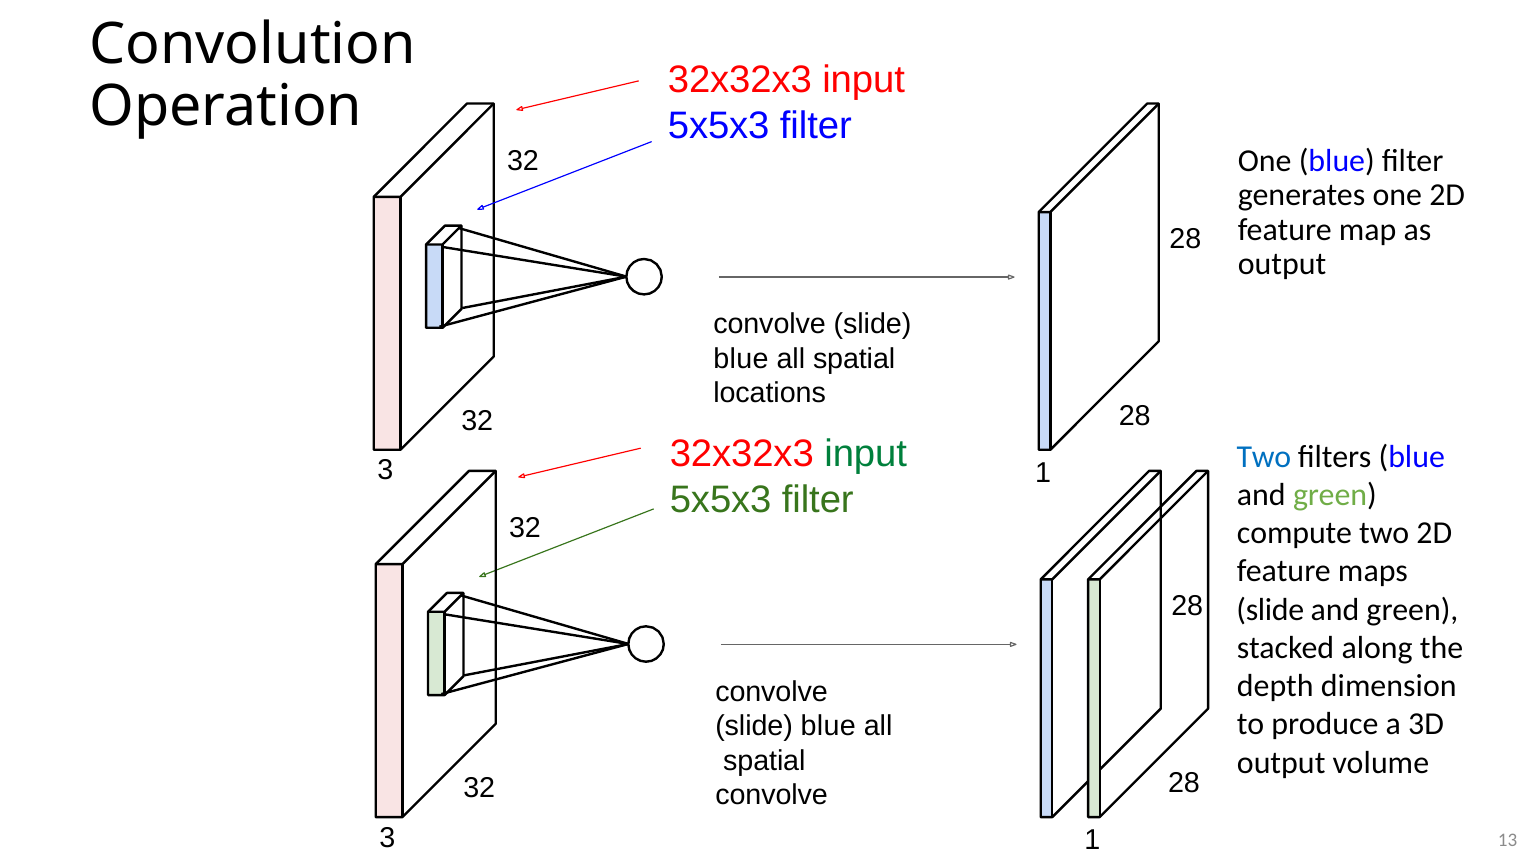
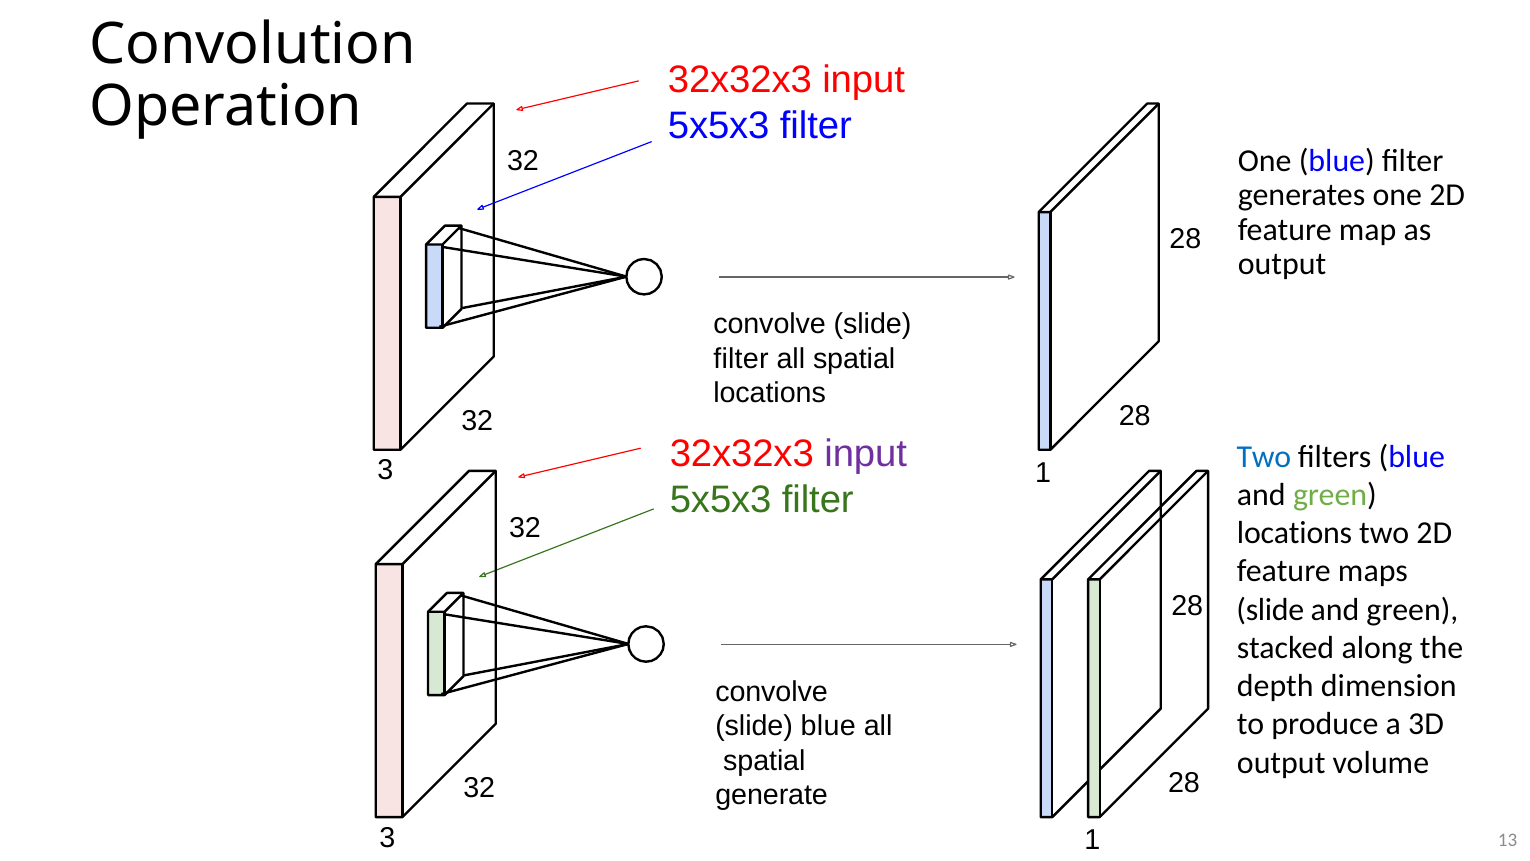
blue: blue -> filter (741, 359)
input colour: green -> purple (866, 454)
compute: compute -> locations (1295, 533)
convolve: convolve -> generate (772, 795)
